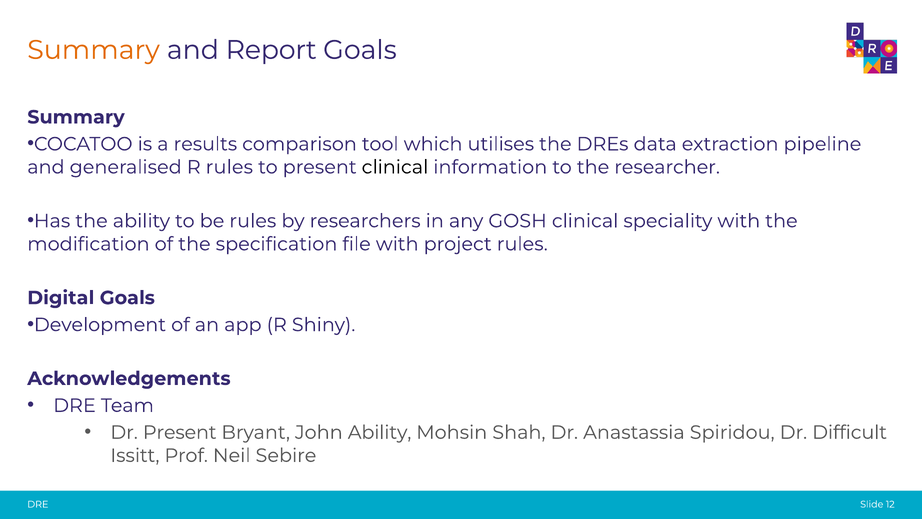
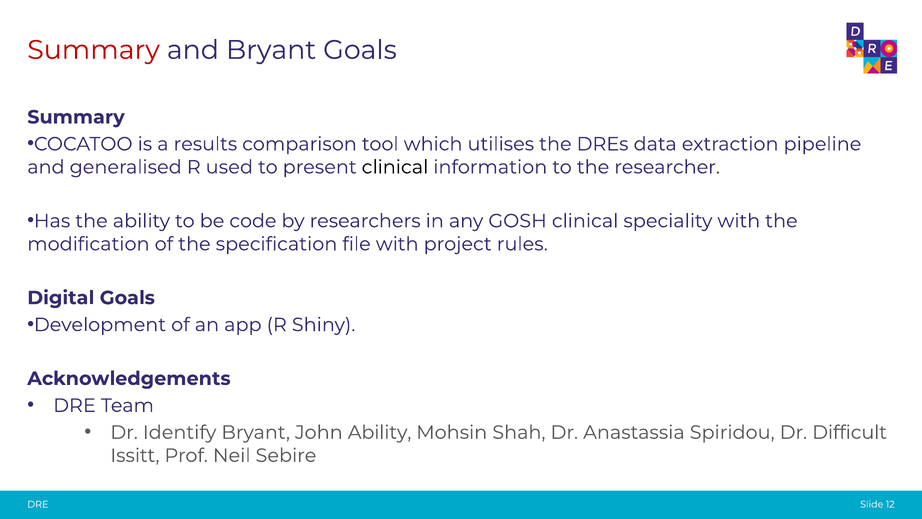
Summary colour: orange -> red (94, 50)
and Report: Report -> Bryant (271, 50)
R rules: rules -> used (229, 167)
be rules: rules -> code (253, 221)
Dr Present: Present -> Identify (180, 432)
